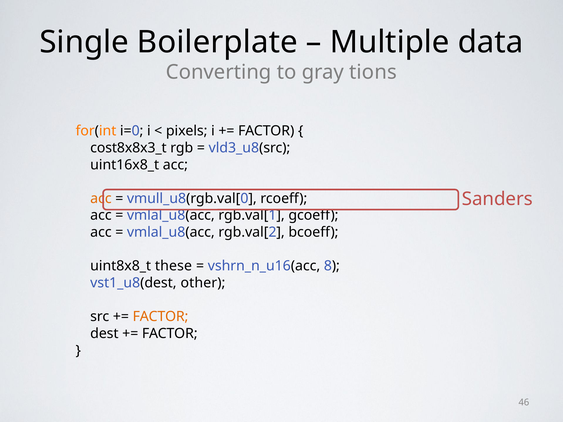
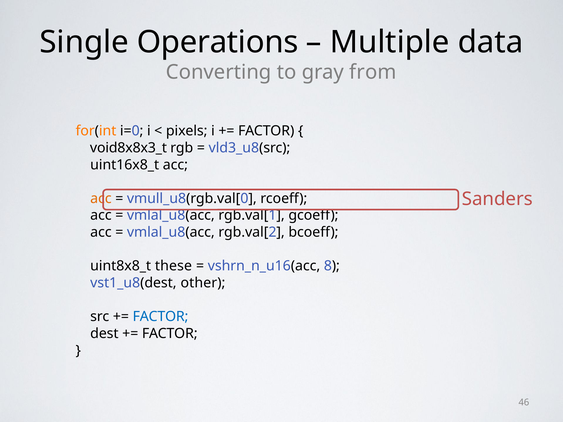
Boilerplate: Boilerplate -> Operations (218, 42)
tions: tions -> from (373, 72)
cost8x8x3_t: cost8x8x3_t -> void8x8x3_t (128, 148)
FACTOR colour: orange -> blue (161, 317)
